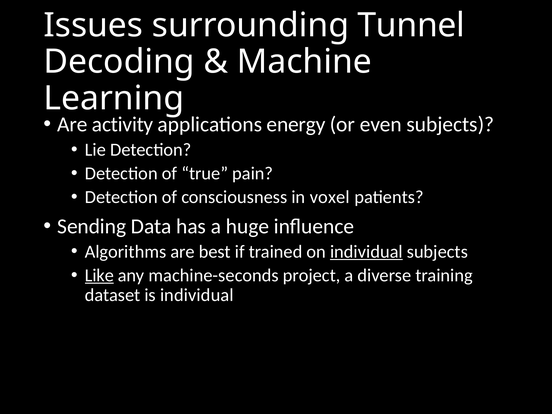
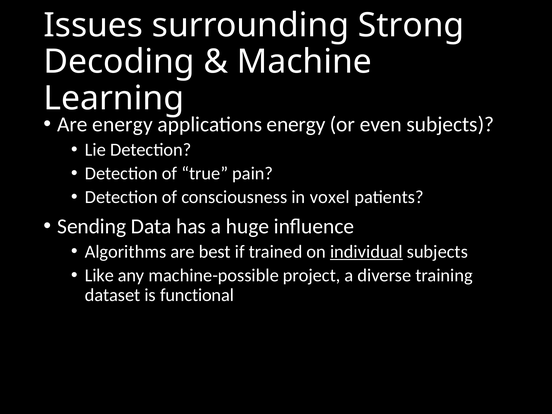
Tunnel: Tunnel -> Strong (411, 25)
Are activity: activity -> energy (123, 124)
Like underline: present -> none (99, 275)
machine-seconds: machine-seconds -> machine-possible (214, 275)
is individual: individual -> functional (197, 295)
